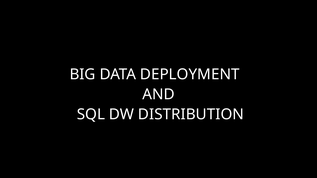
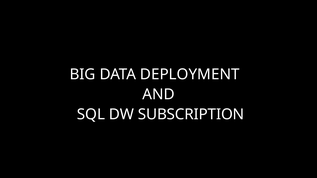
DISTRIBUTION: DISTRIBUTION -> SUBSCRIPTION (191, 115)
